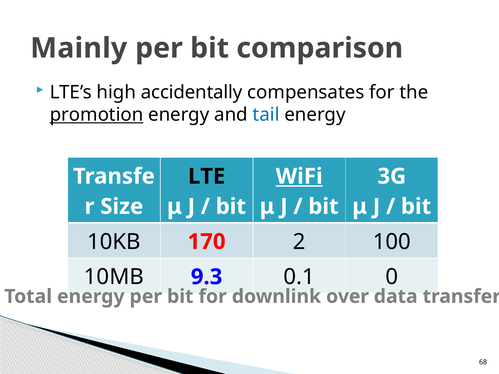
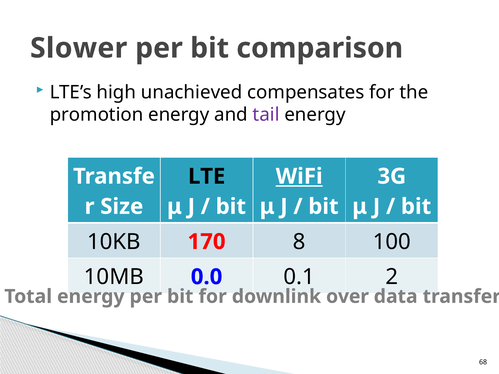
Mainly: Mainly -> Slower (79, 48)
accidentally: accidentally -> unachieved (192, 92)
promotion underline: present -> none (97, 115)
tail colour: blue -> purple (266, 115)
2: 2 -> 8 (299, 242)
9.3: 9.3 -> 0.0 (207, 277)
0: 0 -> 2 (392, 277)
